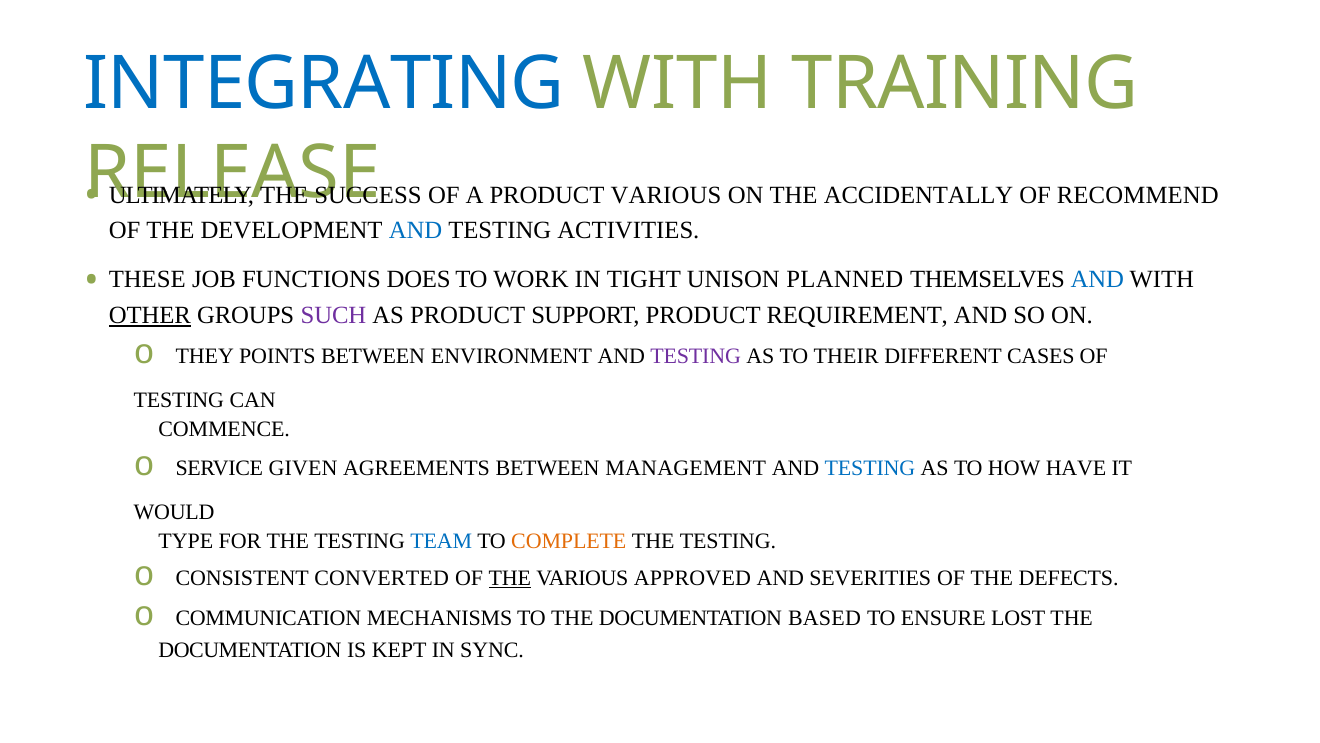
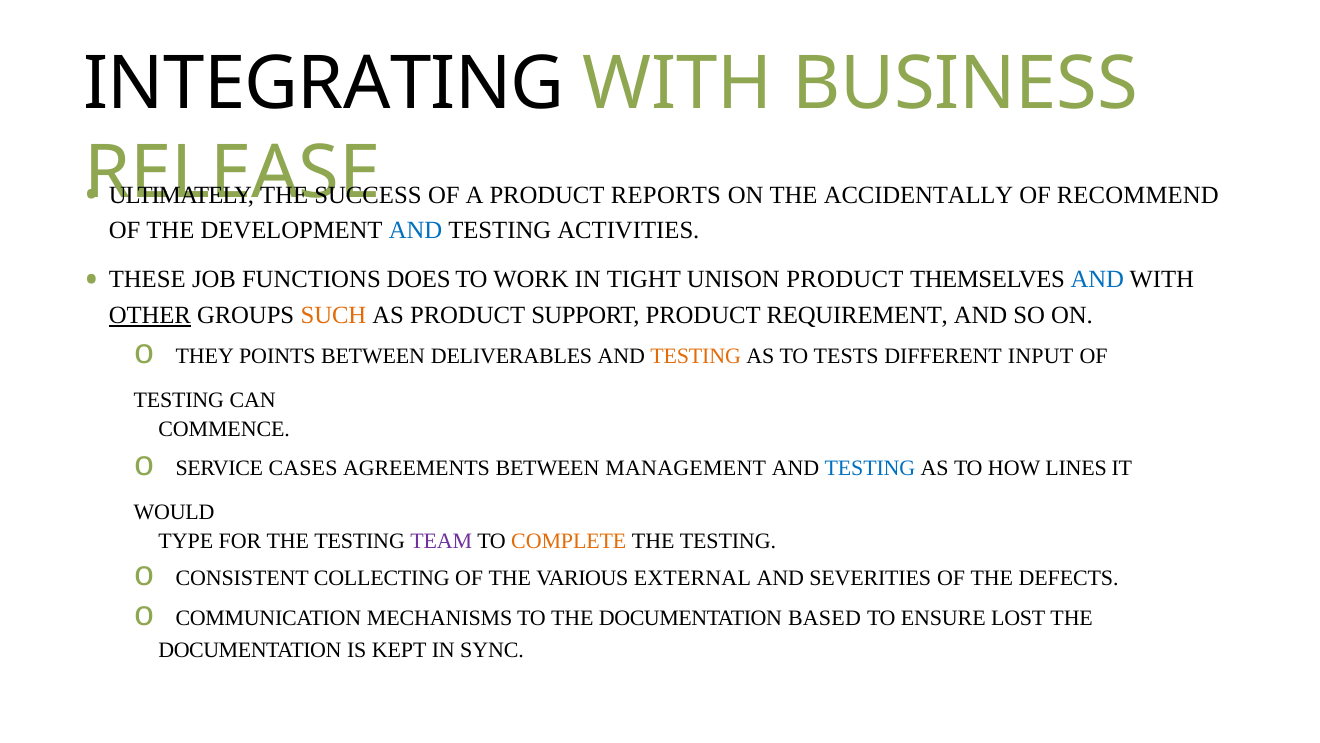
INTEGRATING colour: blue -> black (324, 84)
TRAINING: TRAINING -> BUSINESS (965, 84)
PRODUCT VARIOUS: VARIOUS -> REPORTS (666, 195)
UNISON PLANNED: PLANNED -> PRODUCT (845, 280)
SUCH colour: purple -> orange (333, 315)
ENVIRONMENT: ENVIRONMENT -> DELIVERABLES (512, 356)
TESTING colour: purple -> orange (696, 356)
THEIR: THEIR -> TESTS (846, 356)
CASES: CASES -> INPUT (1041, 356)
GIVEN: GIVEN -> CASES (303, 468)
HAVE: HAVE -> LINES (1076, 468)
TEAM colour: blue -> purple (441, 541)
CONVERTED: CONVERTED -> COLLECTING (382, 578)
THE underline: present -> none (510, 578)
APPROVED: APPROVED -> EXTERNAL (692, 578)
